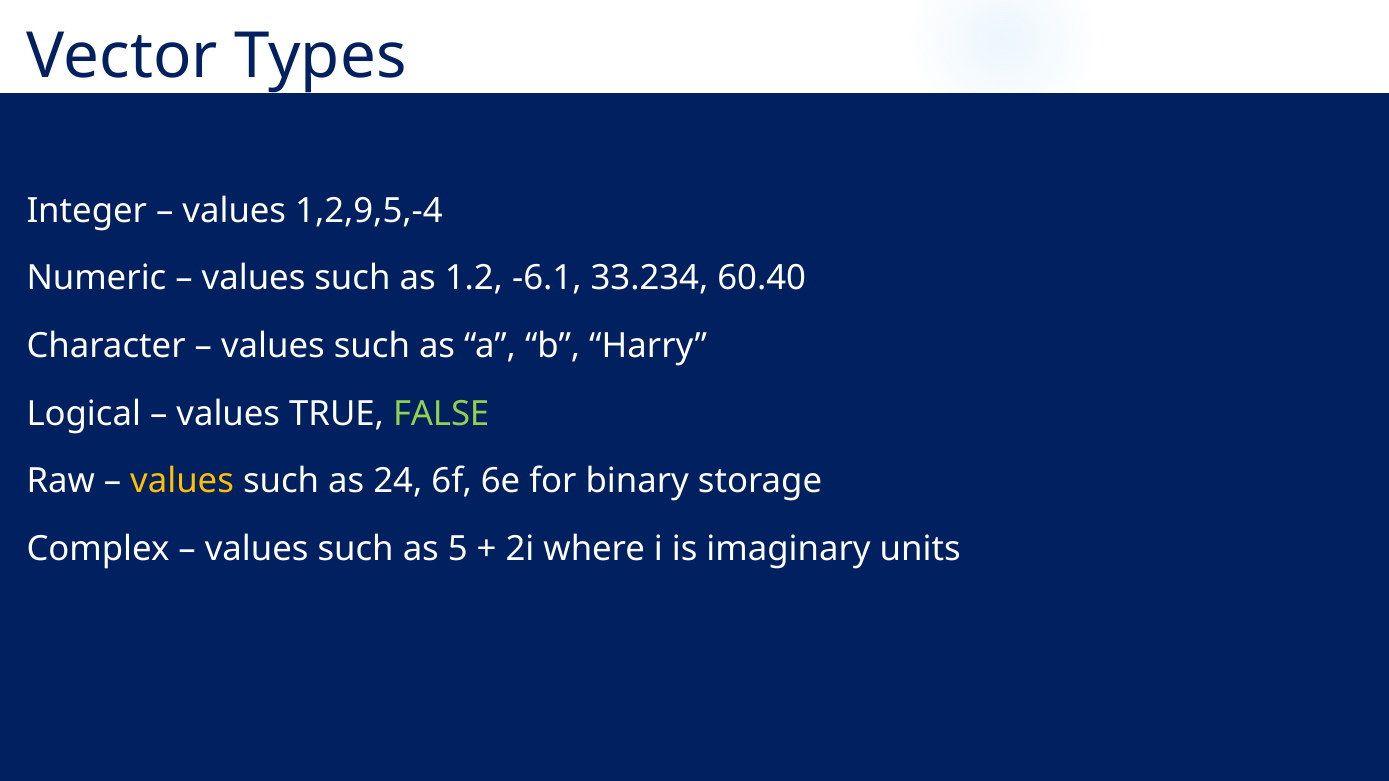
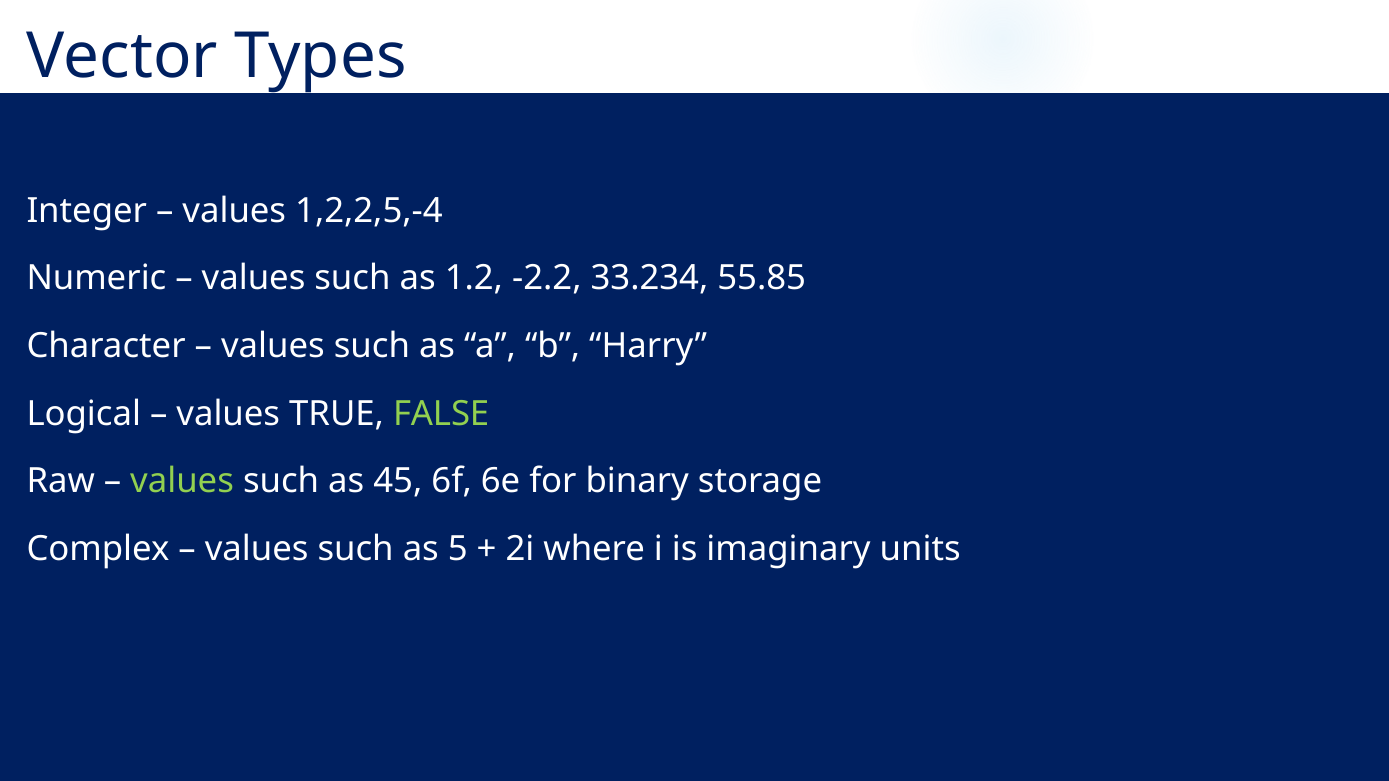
1,2,9,5,-4: 1,2,9,5,-4 -> 1,2,2,5,-4 (369, 211)
-6.1: -6.1 -> -2.2 (547, 278)
60.40: 60.40 -> 55.85 (762, 278)
values colour: yellow -> light green (182, 482)
24: 24 -> 45 (398, 482)
